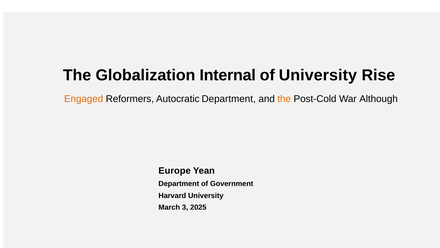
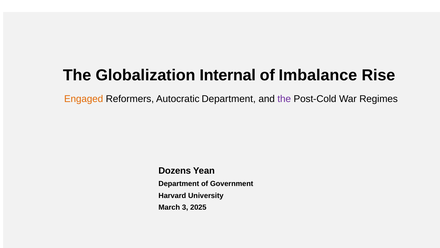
of University: University -> Imbalance (318, 75)
the colour: orange -> purple (284, 99)
Although: Although -> Regimes (379, 99)
Europe: Europe -> Dozens (175, 170)
